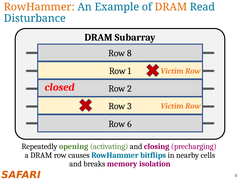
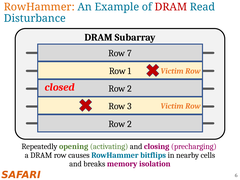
DRAM colour: orange -> red (171, 7)
8: 8 -> 7 (129, 53)
6: 6 -> 2 (129, 124)
